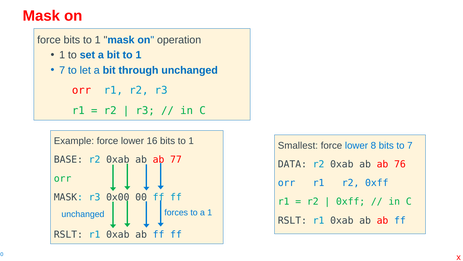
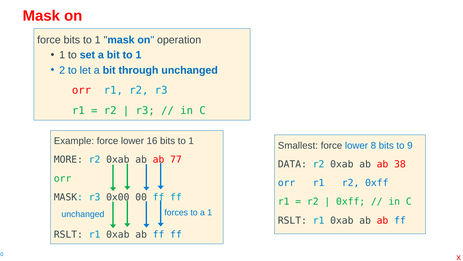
7: 7 -> 2 (62, 70)
to 7: 7 -> 9 (410, 145)
BASE: BASE -> MORE (68, 159)
76: 76 -> 38 (400, 164)
